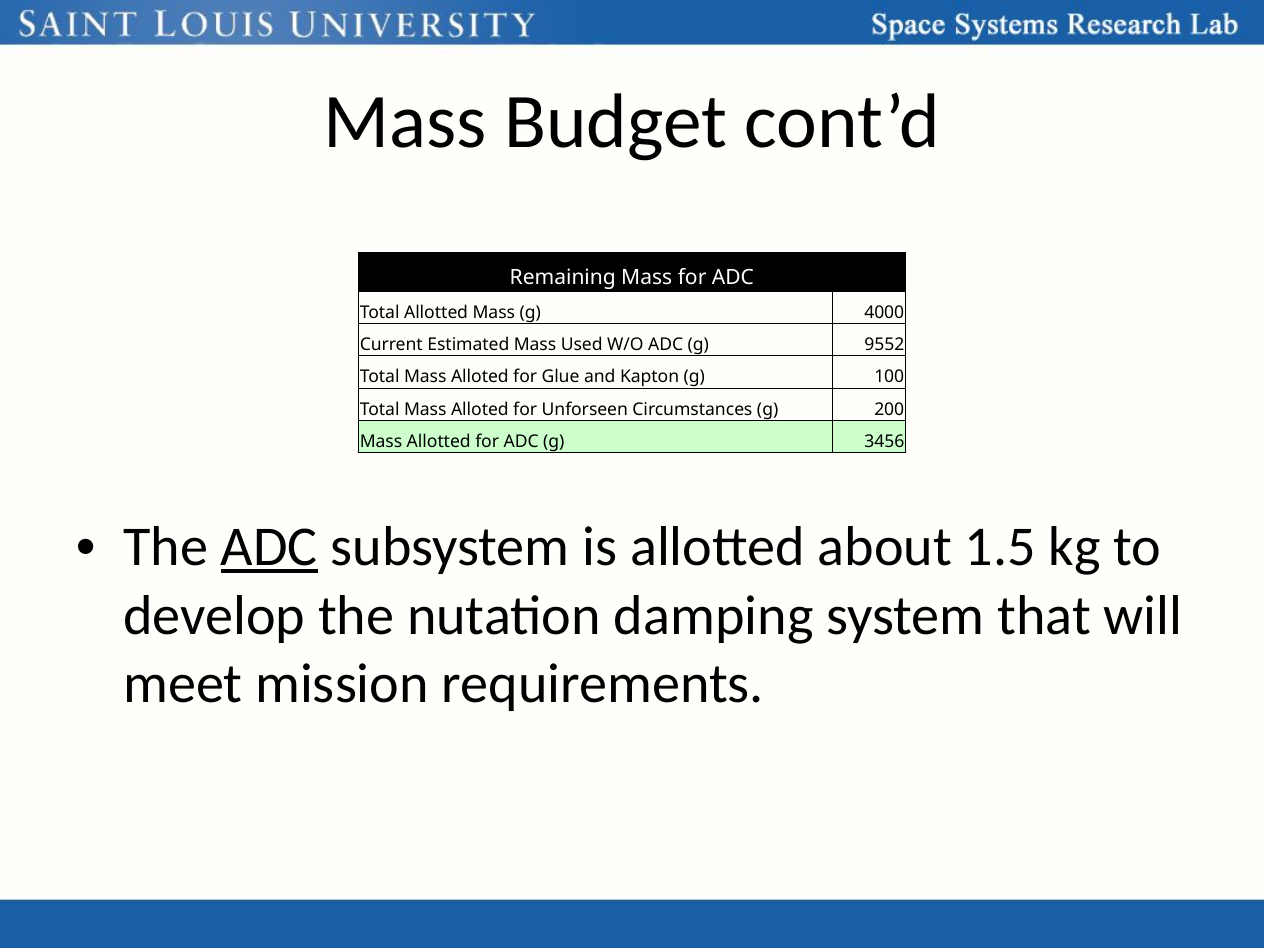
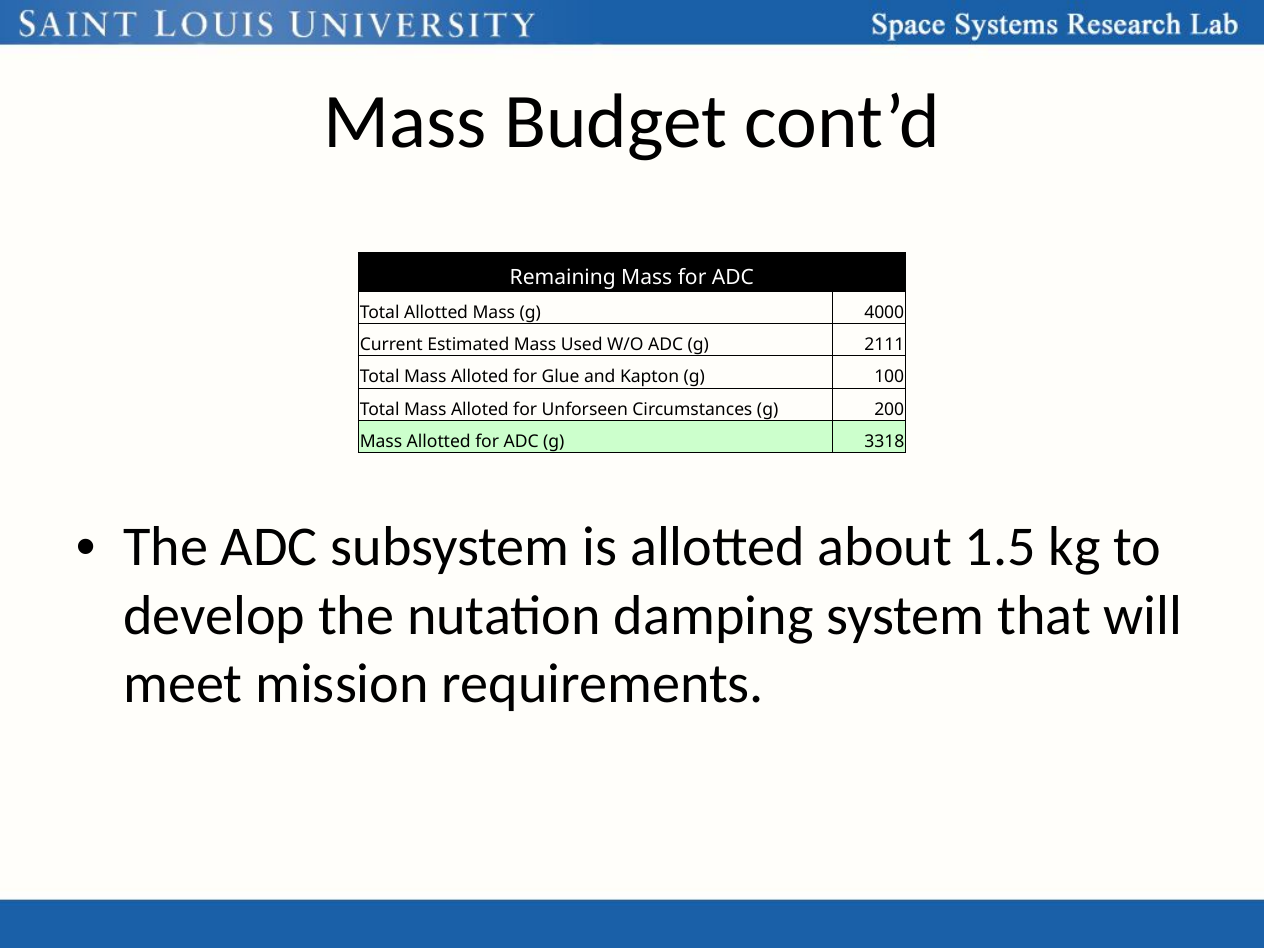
9552: 9552 -> 2111 (884, 345)
3456: 3456 -> 3318 (884, 442)
ADC underline: present -> none (269, 547)
